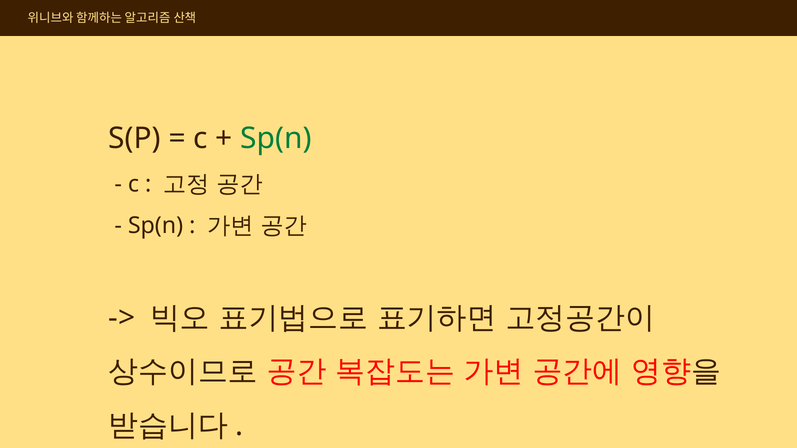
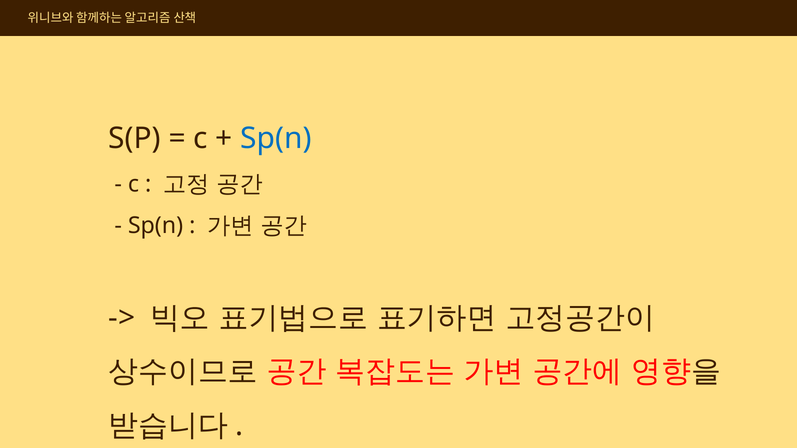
Sp(n colour: green -> blue (276, 139)
